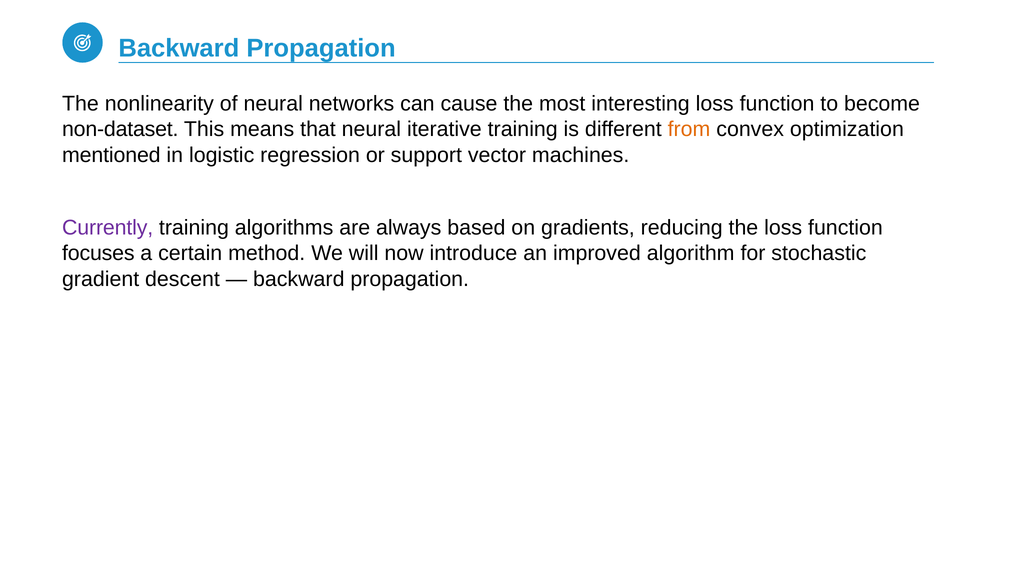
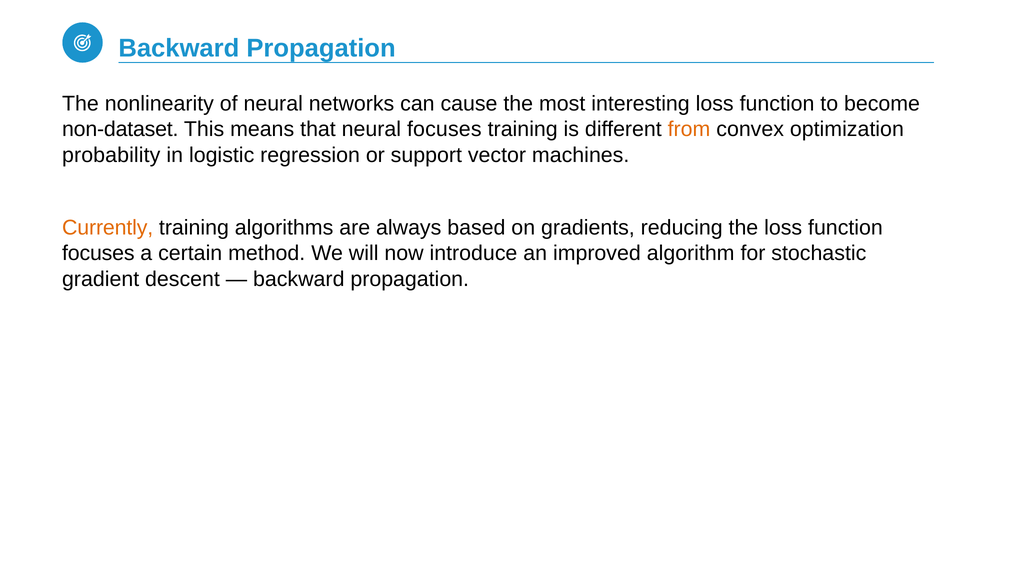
neural iterative: iterative -> focuses (444, 129)
mentioned: mentioned -> probability (111, 155)
Currently colour: purple -> orange (108, 228)
